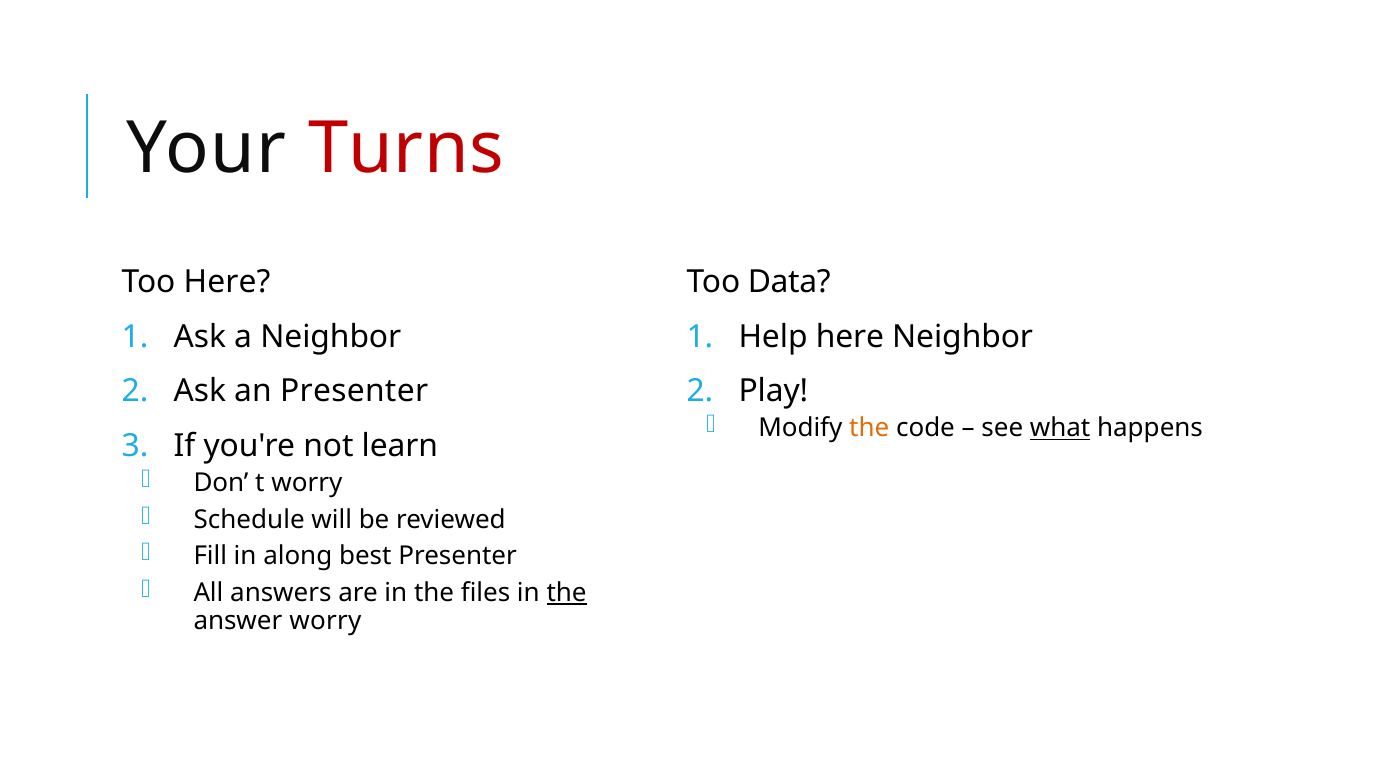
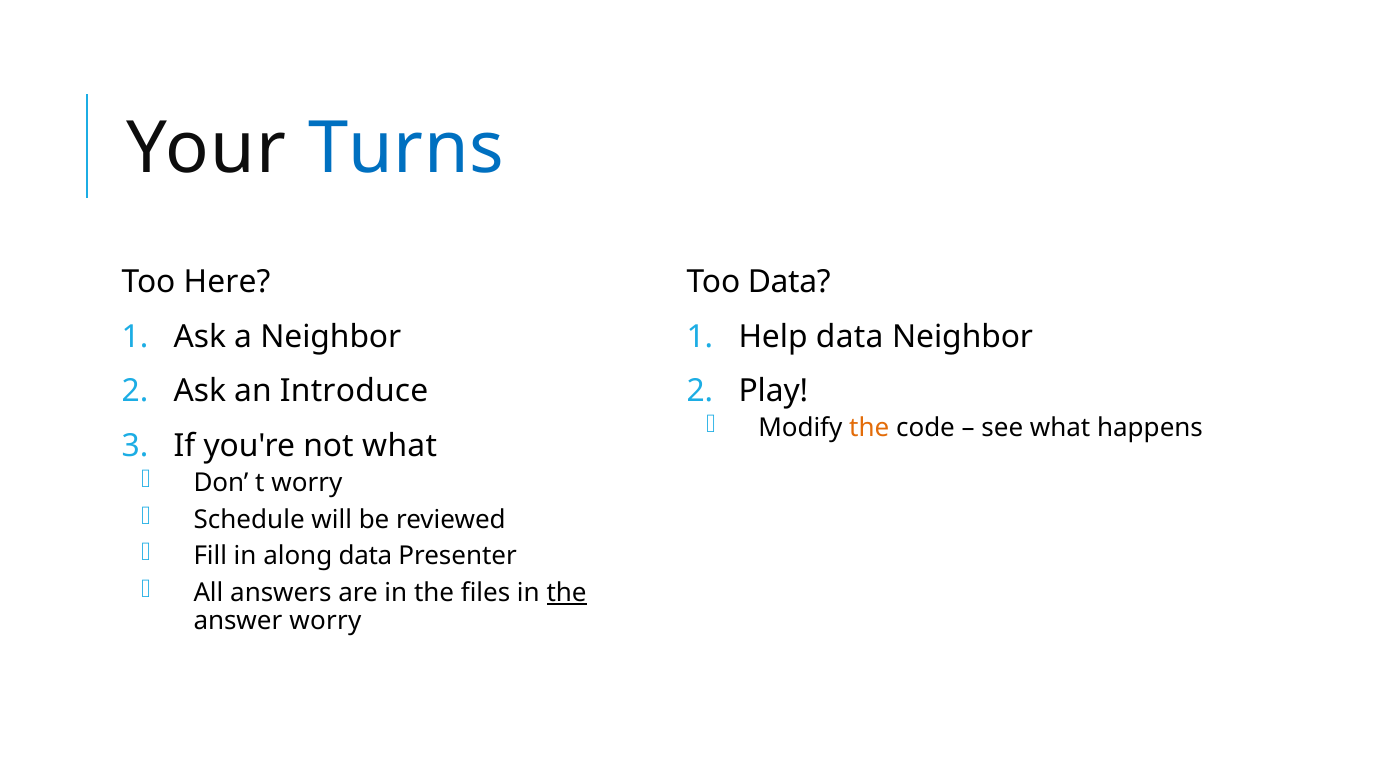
Turns colour: red -> blue (406, 149)
Help here: here -> data (850, 337)
an Presenter: Presenter -> Introduce (354, 391)
what underline: present -> none (1060, 428)
not learn: learn -> what (400, 446)
along best: best -> data (365, 556)
